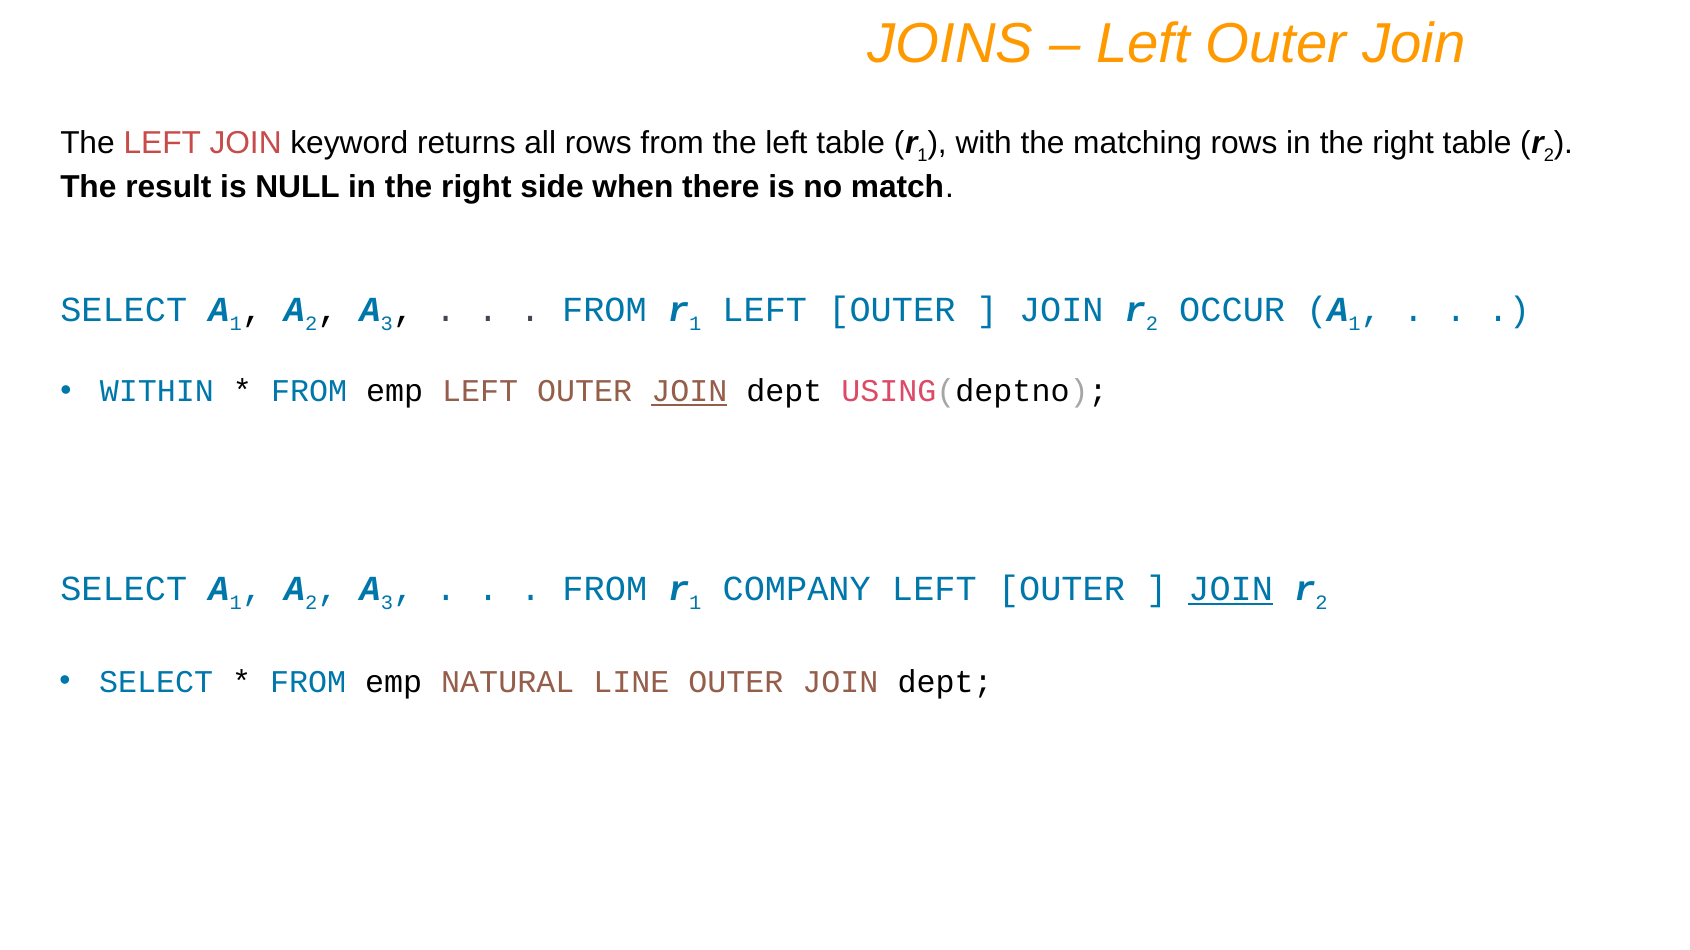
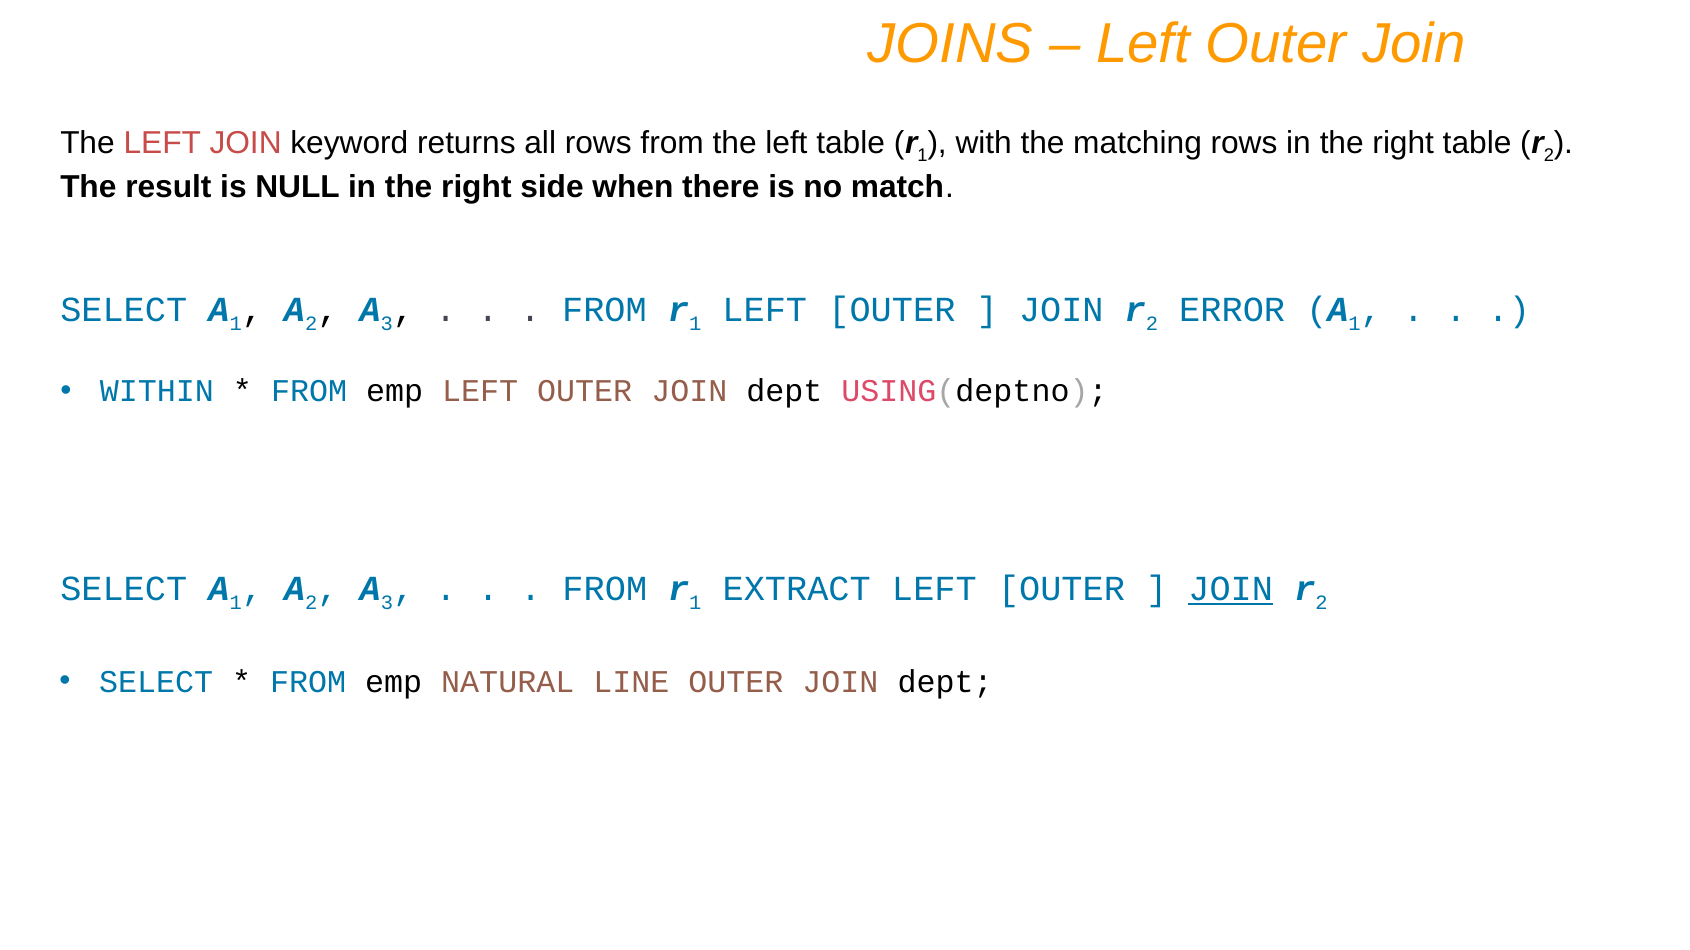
OCCUR: OCCUR -> ERROR (1232, 310)
JOIN underline: present -> none (689, 392)
COMPANY: COMPANY -> EXTRACT (797, 589)
